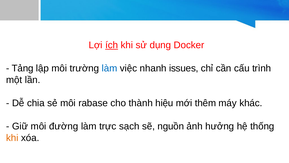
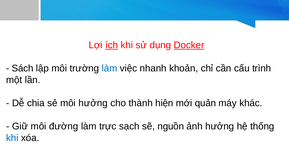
Docker underline: none -> present (189, 45)
Tảng: Tảng -> Sách (23, 68)
issues: issues -> khoản (184, 68)
môi rabase: rabase -> hưởng (93, 103)
hiệu: hiệu -> hiện (164, 103)
thêm: thêm -> quản (205, 103)
khi colour: orange -> blue (12, 138)
